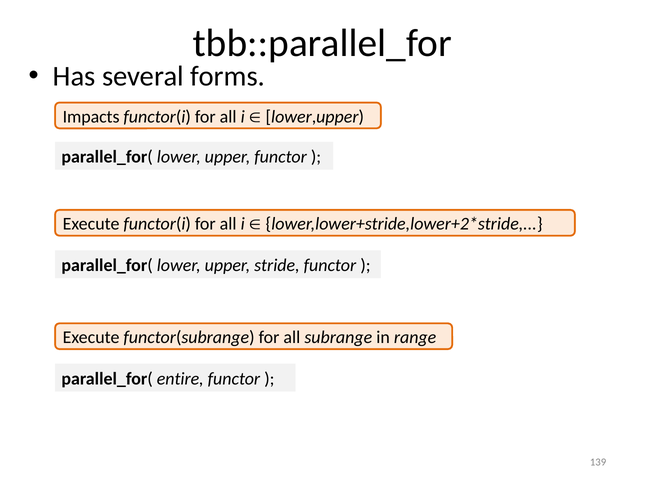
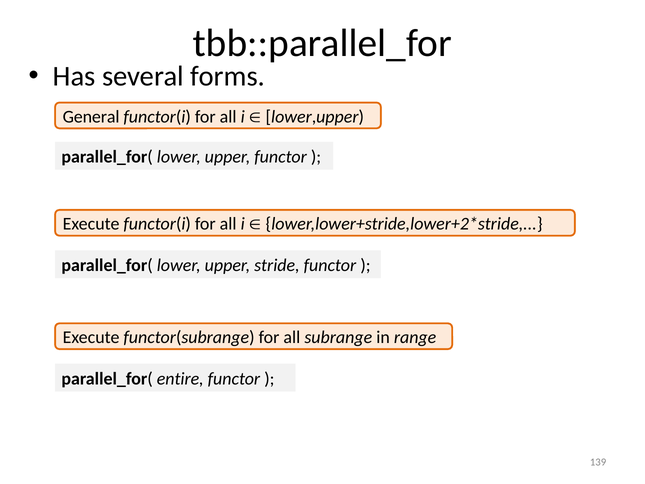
Impacts: Impacts -> General (91, 117)
